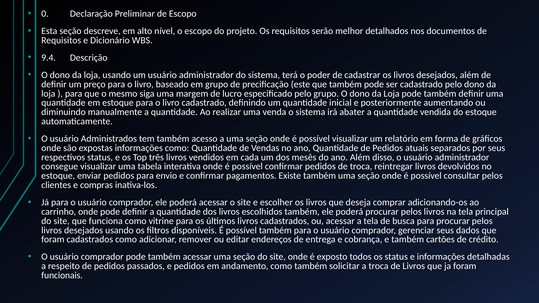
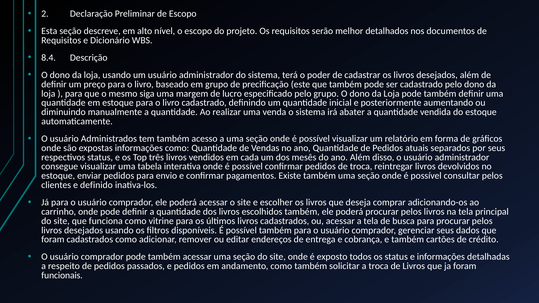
0: 0 -> 2 (45, 14)
9.4: 9.4 -> 8.4 (49, 58)
compras: compras -> definido (96, 185)
